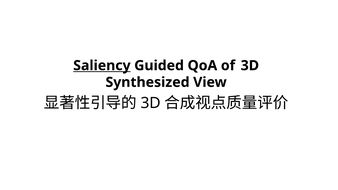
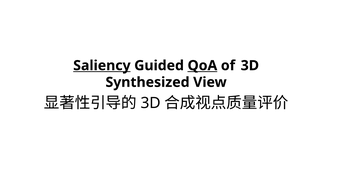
QoA underline: none -> present (202, 66)
